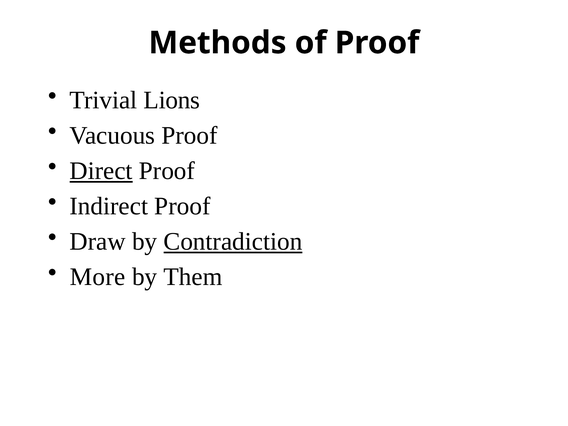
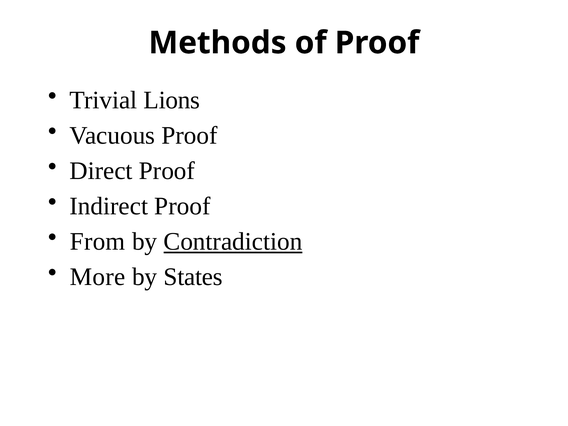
Direct underline: present -> none (101, 171)
Draw: Draw -> From (98, 242)
Them: Them -> States (193, 277)
